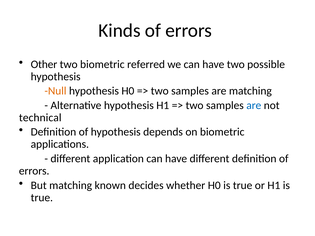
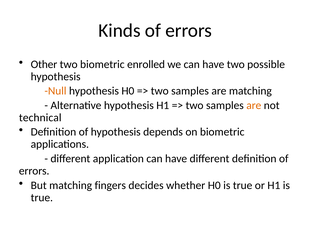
referred: referred -> enrolled (146, 64)
are colour: blue -> orange (254, 105)
known: known -> fingers (110, 185)
